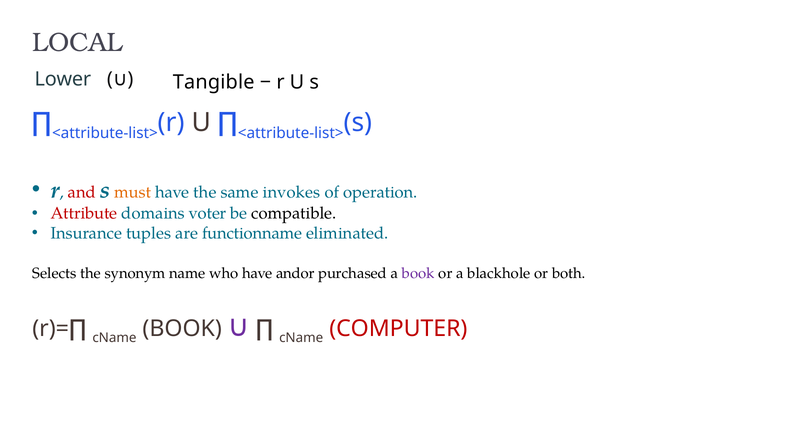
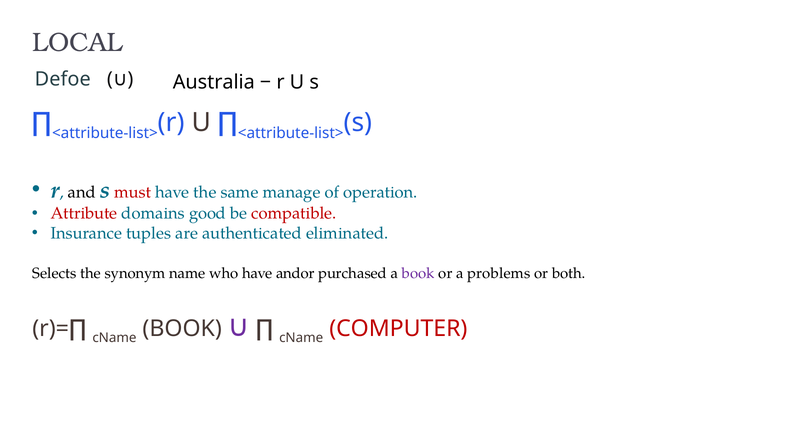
Tangible: Tangible -> Australia (214, 82)
Lower: Lower -> Defoe (63, 79)
and colour: red -> black (82, 192)
must colour: orange -> red (133, 192)
invokes: invokes -> manage (292, 192)
voter: voter -> good (208, 213)
compatible colour: black -> red (294, 213)
functionname: functionname -> authenticated (252, 233)
blackhole: blackhole -> problems (499, 273)
